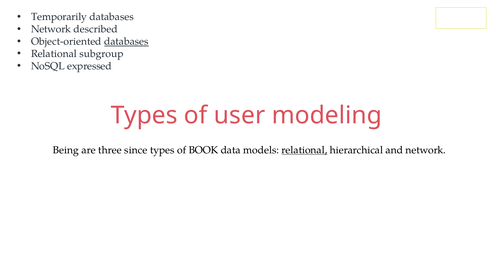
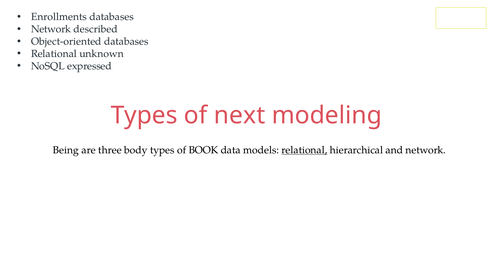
Temporarily: Temporarily -> Enrollments (59, 17)
databases underline: present -> none (126, 42)
subgroup: subgroup -> unknown (102, 54)
user: user -> next (240, 116)
since: since -> body (136, 150)
